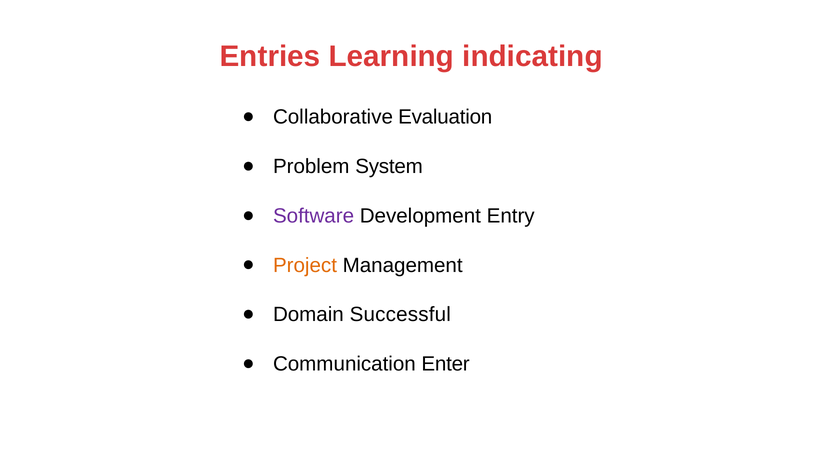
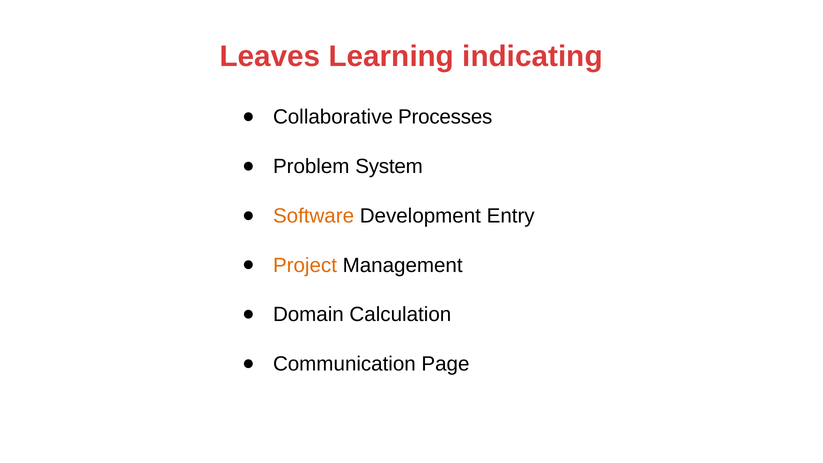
Entries: Entries -> Leaves (270, 56)
Evaluation: Evaluation -> Processes (445, 117)
Software colour: purple -> orange (314, 216)
Successful: Successful -> Calculation (400, 315)
Enter: Enter -> Page (445, 364)
